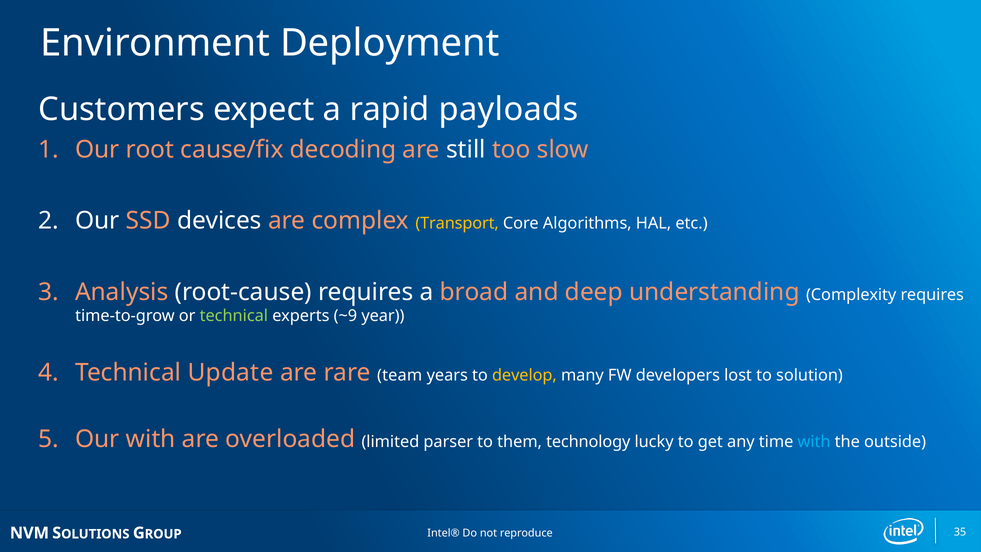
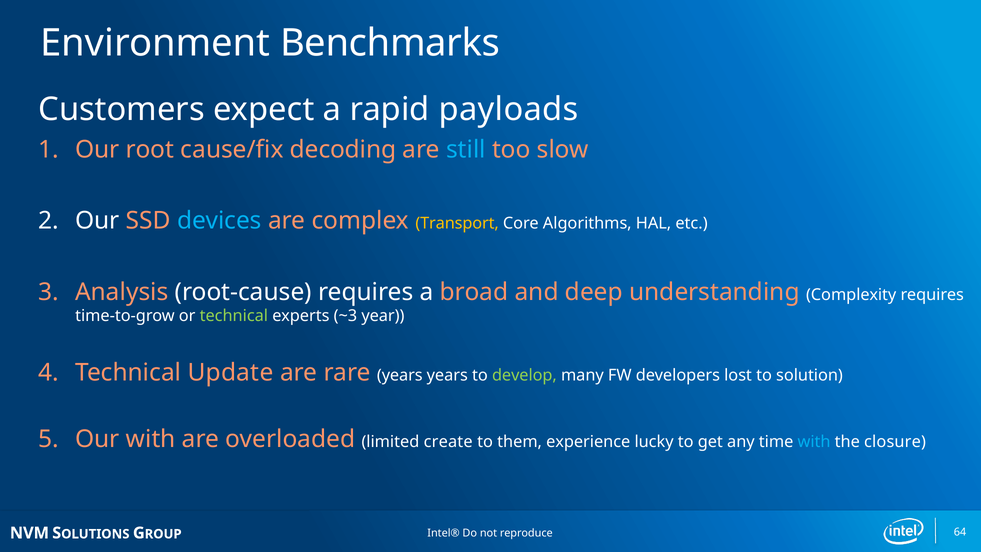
Deployment: Deployment -> Benchmarks (390, 43)
still colour: white -> light blue (466, 150)
devices colour: white -> light blue (219, 221)
~9: ~9 -> ~3 (345, 316)
rare team: team -> years (400, 375)
develop colour: yellow -> light green (524, 375)
parser: parser -> create (448, 442)
technology: technology -> experience (588, 442)
outside: outside -> closure (895, 442)
35: 35 -> 64 (960, 532)
